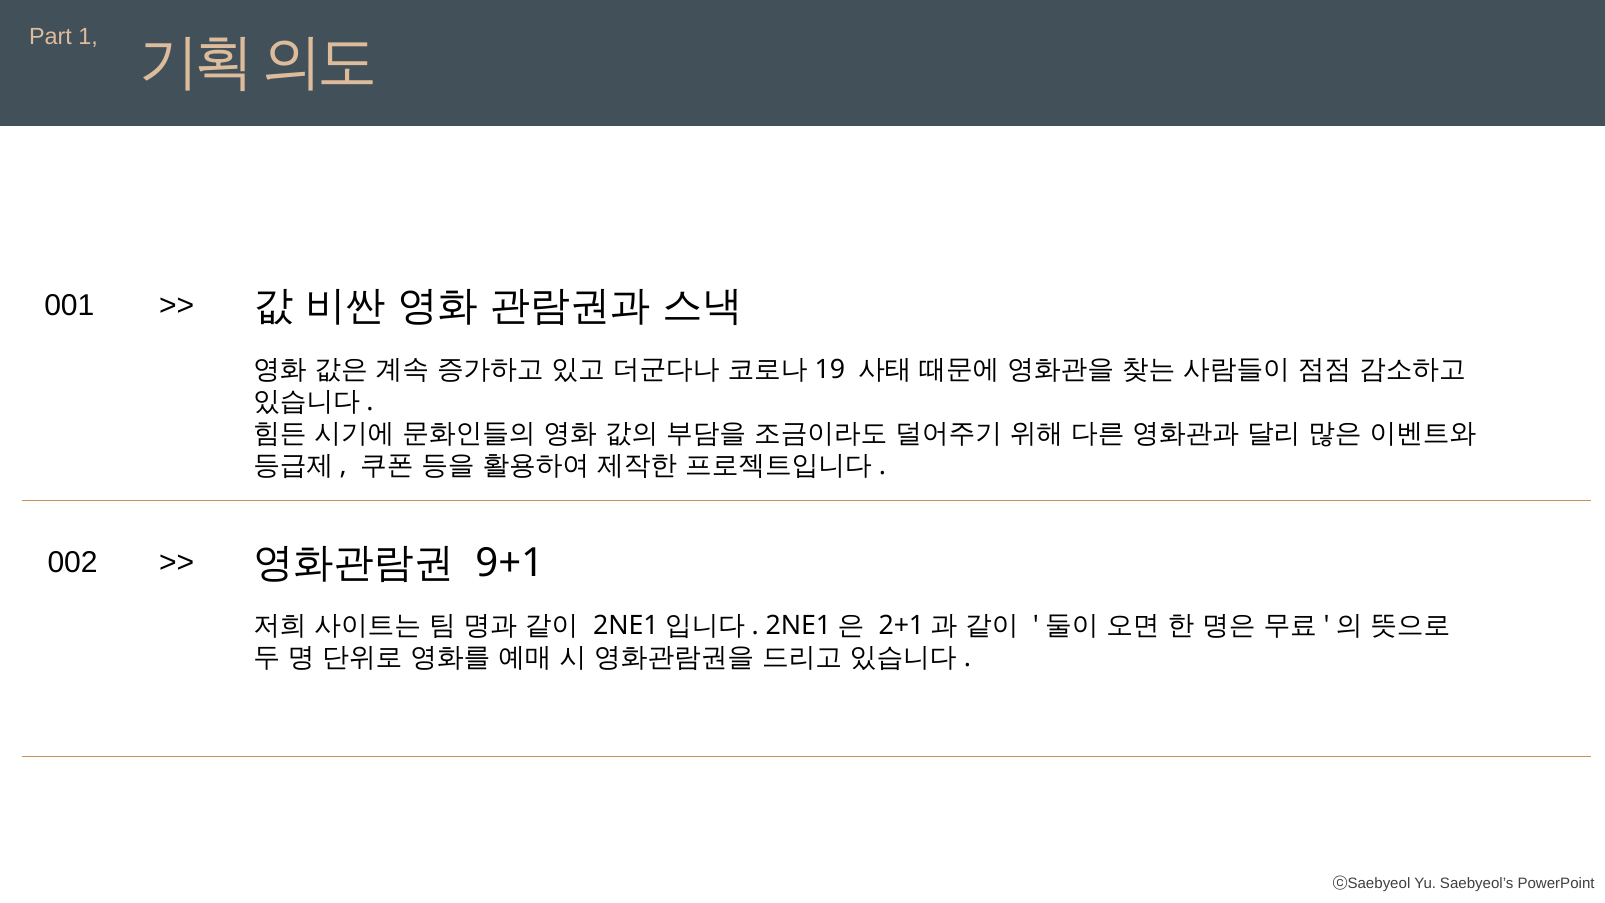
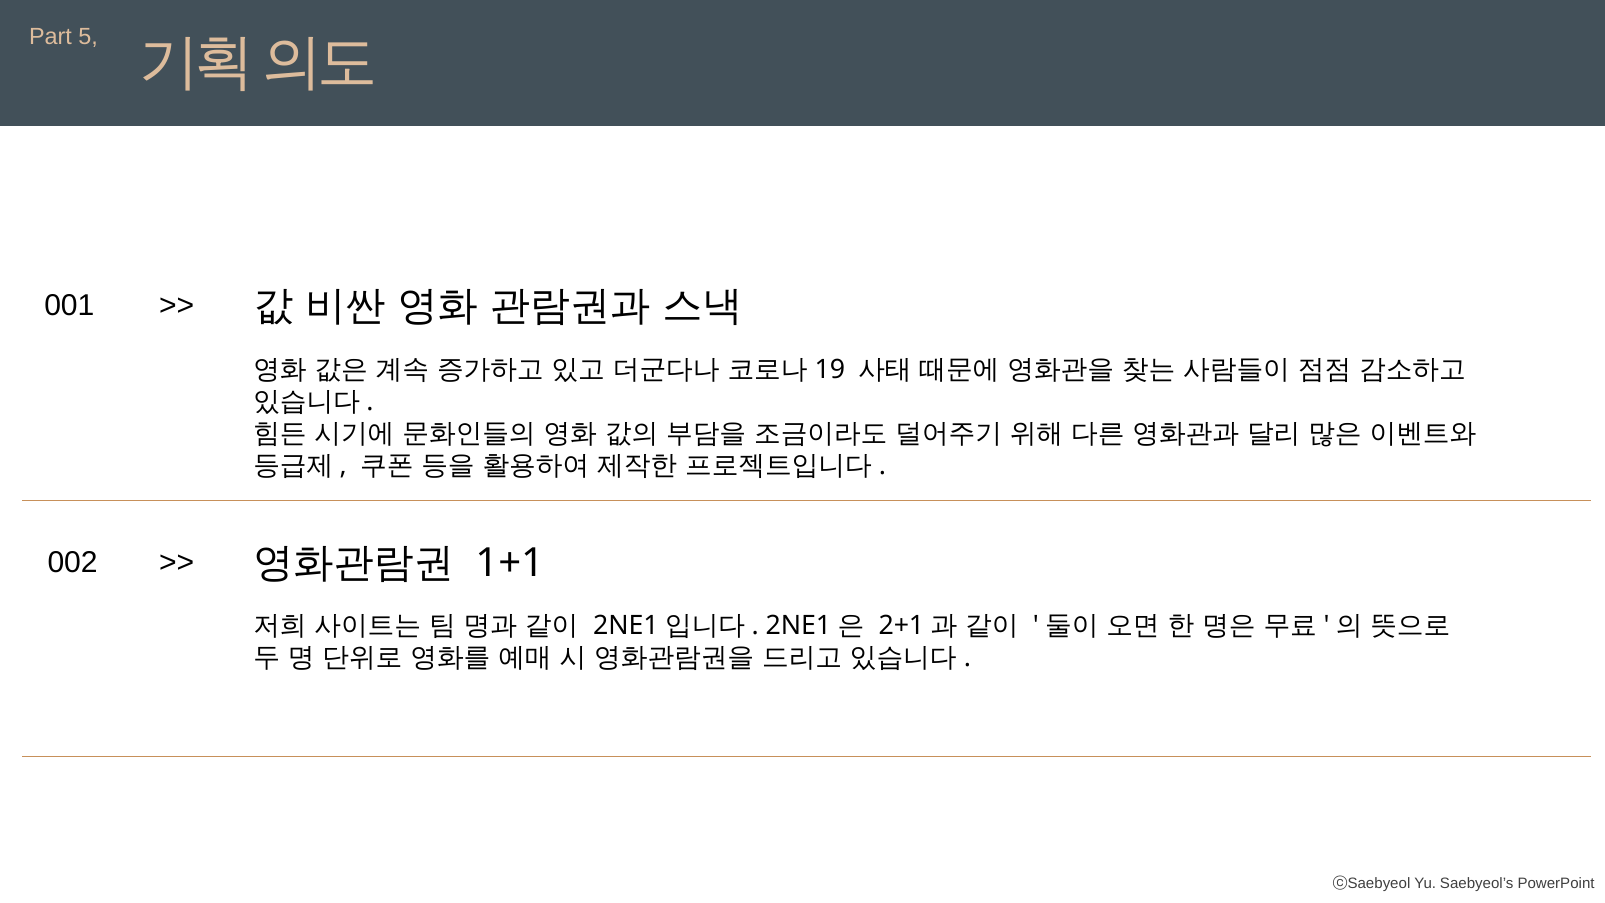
1: 1 -> 5 (88, 36)
9+1: 9+1 -> 1+1 (510, 563)
